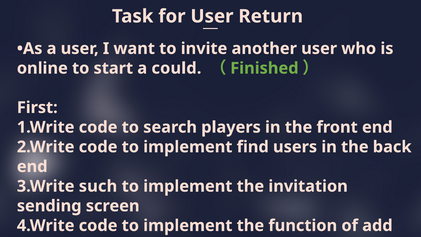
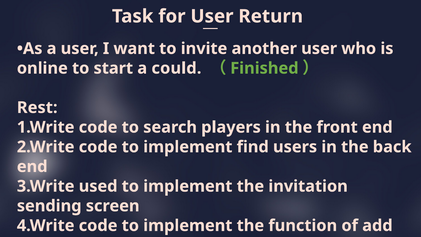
First: First -> Rest (37, 107)
such: such -> used (98, 186)
